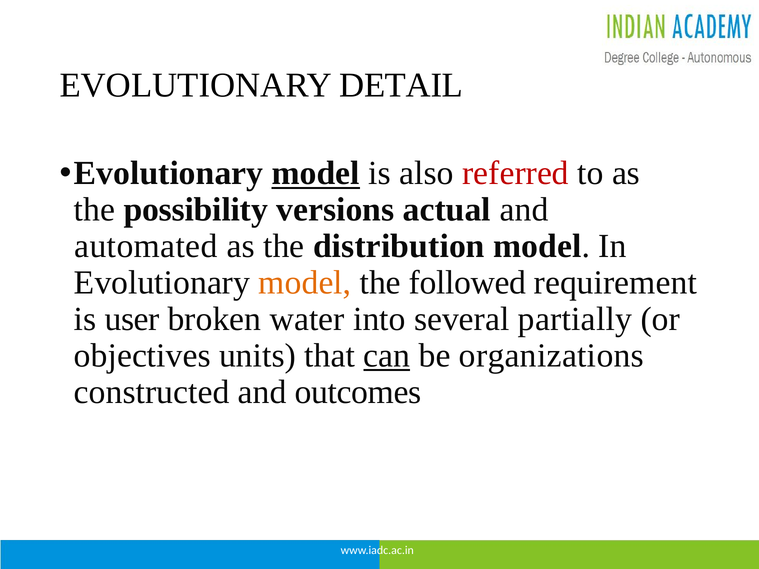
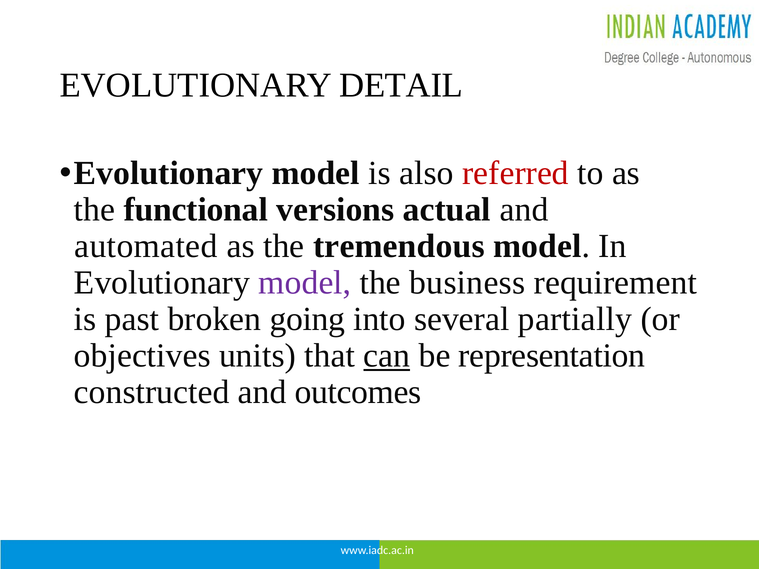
model underline: present -> none (316, 173)
possibility: possibility -> functional (196, 210)
distribution: distribution -> tremendous (399, 246)
model colour: orange -> purple (305, 283)
followed: followed -> business (467, 283)
user: user -> past (132, 319)
water: water -> going (307, 319)
organizations: organizations -> representation (552, 356)
